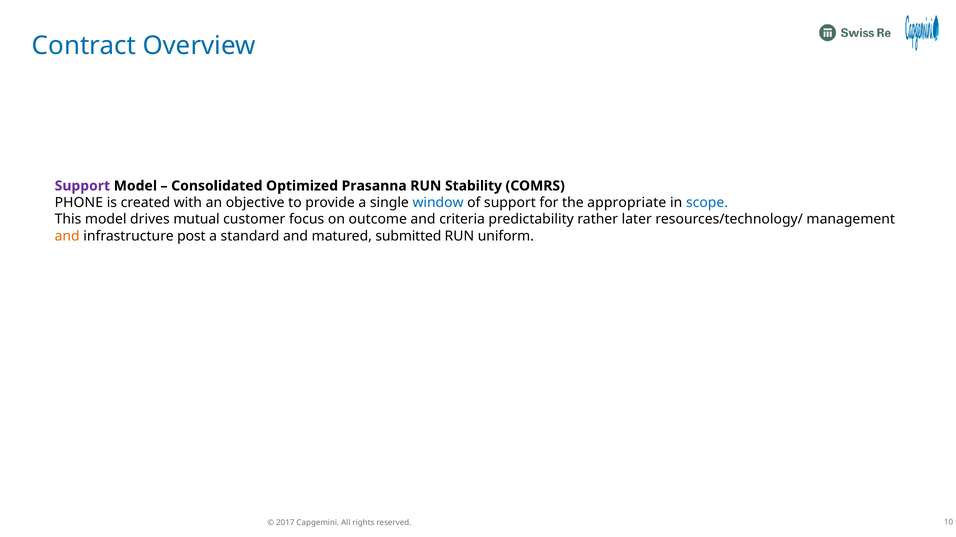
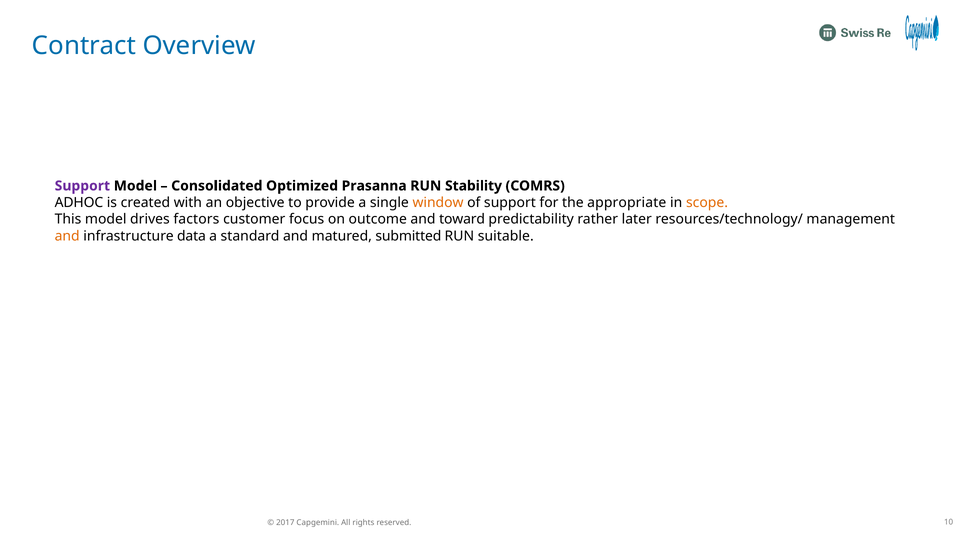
PHONE: PHONE -> ADHOC (79, 203)
window colour: blue -> orange (438, 203)
scope colour: blue -> orange (707, 203)
mutual: mutual -> factors (196, 220)
criteria: criteria -> toward (462, 220)
post: post -> data (191, 236)
uniform: uniform -> suitable (506, 236)
